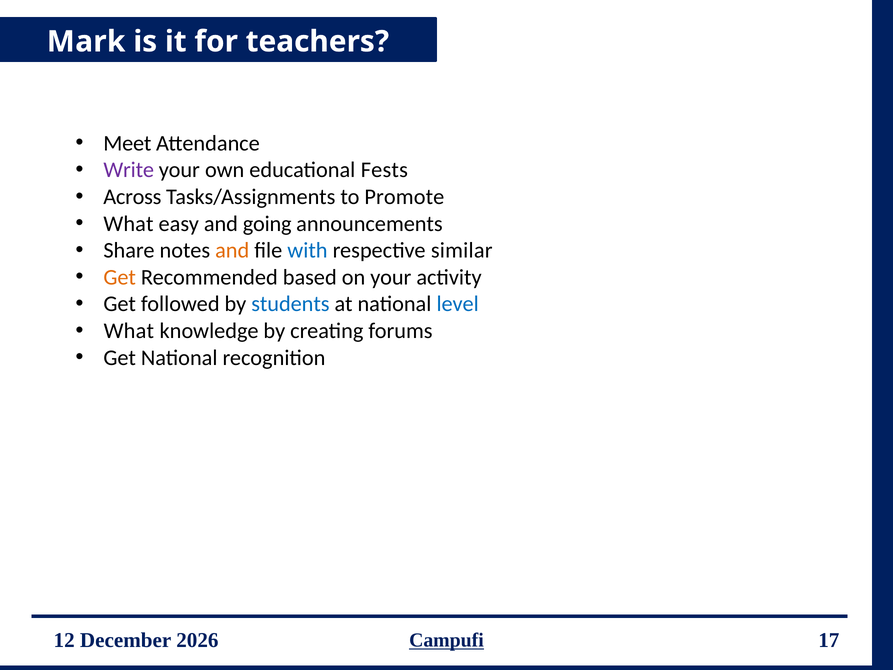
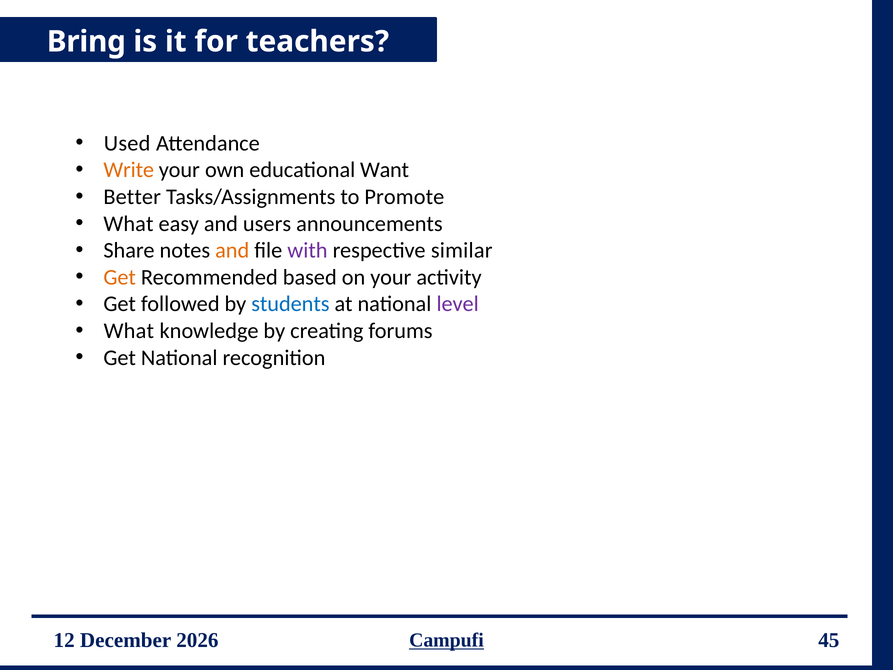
Mark: Mark -> Bring (86, 42)
Meet: Meet -> Used (127, 143)
Write colour: purple -> orange (129, 170)
Fests: Fests -> Want (385, 170)
Across: Across -> Better (132, 197)
going: going -> users (267, 224)
with colour: blue -> purple (307, 250)
level colour: blue -> purple (458, 304)
17: 17 -> 45 (829, 640)
